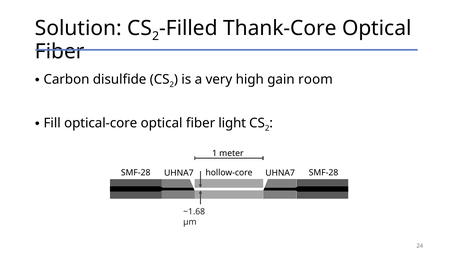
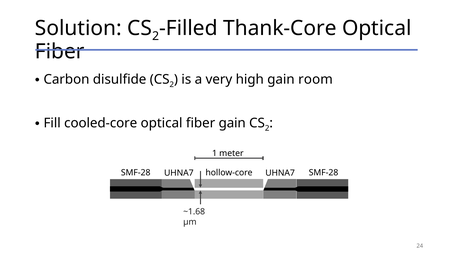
optical-core: optical-core -> cooled-core (101, 123)
fiber light: light -> gain (232, 123)
